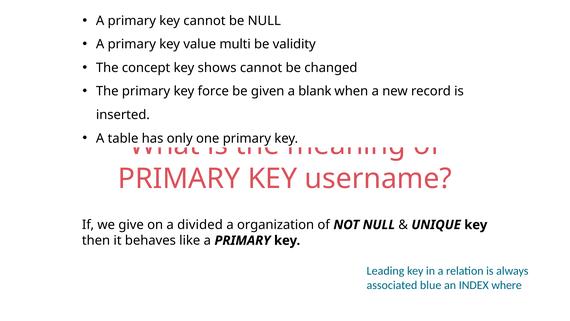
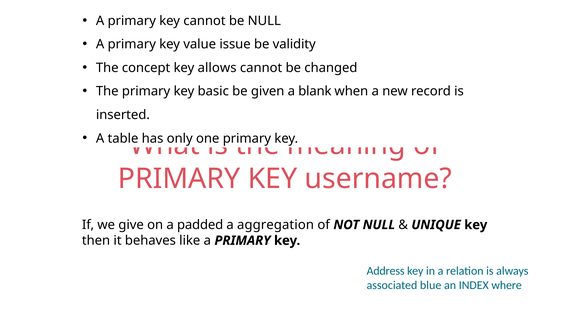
multi: multi -> issue (235, 44)
shows: shows -> allows (217, 68)
force: force -> basic (213, 91)
divided: divided -> padded (200, 225)
organization: organization -> aggregation (275, 225)
Leading: Leading -> Address (386, 271)
